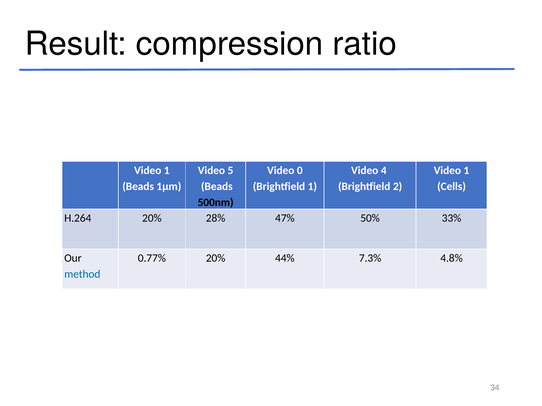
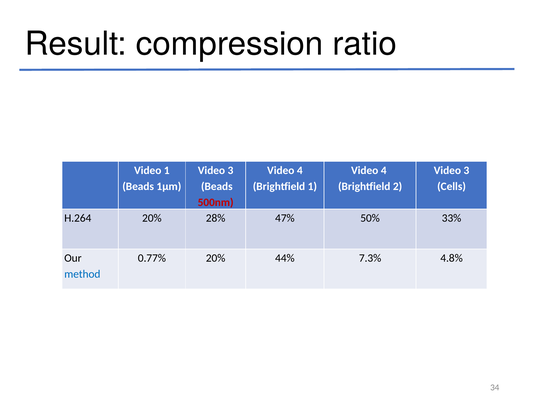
5: 5 -> 3 (230, 171)
0: 0 -> 4 (300, 171)
1: 1 -> 3 (466, 171)
500nm colour: black -> red (216, 203)
